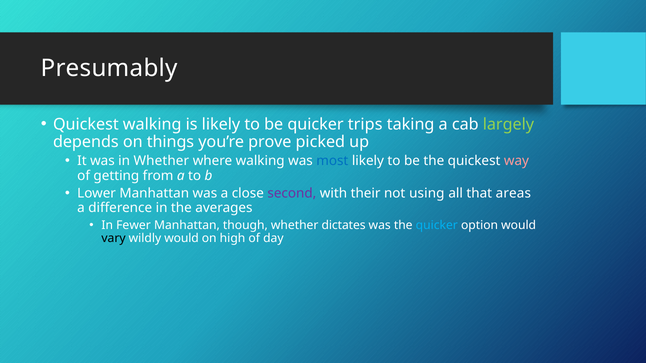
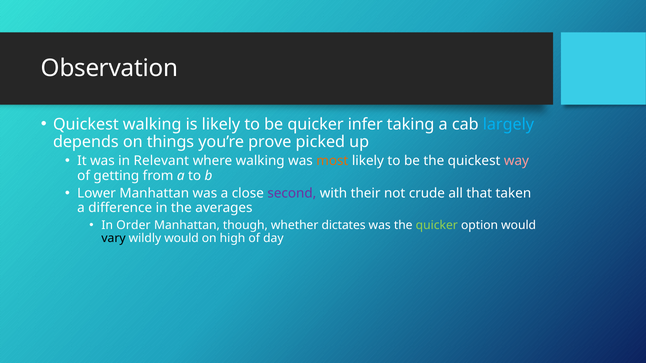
Presumably: Presumably -> Observation (109, 68)
trips: trips -> infer (365, 124)
largely colour: light green -> light blue (508, 124)
in Whether: Whether -> Relevant (161, 161)
most colour: blue -> orange (332, 161)
using: using -> crude (427, 194)
areas: areas -> taken (513, 194)
Fewer: Fewer -> Order (133, 225)
quicker colour: light blue -> light green (437, 225)
